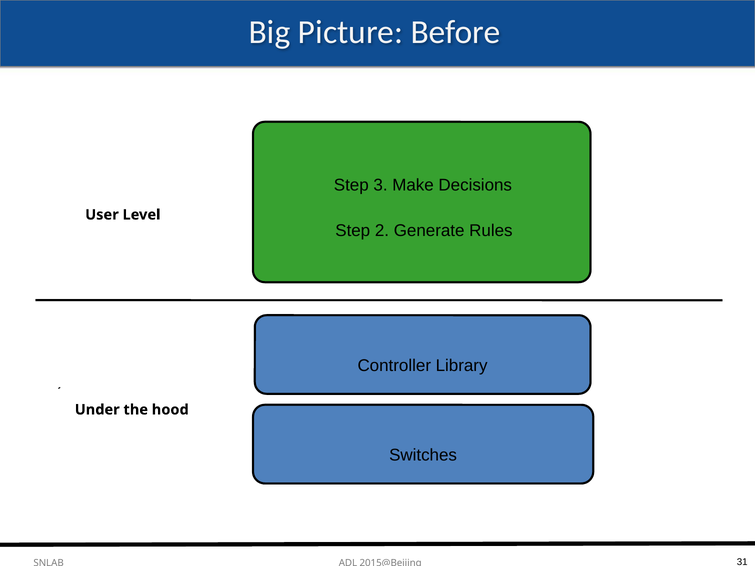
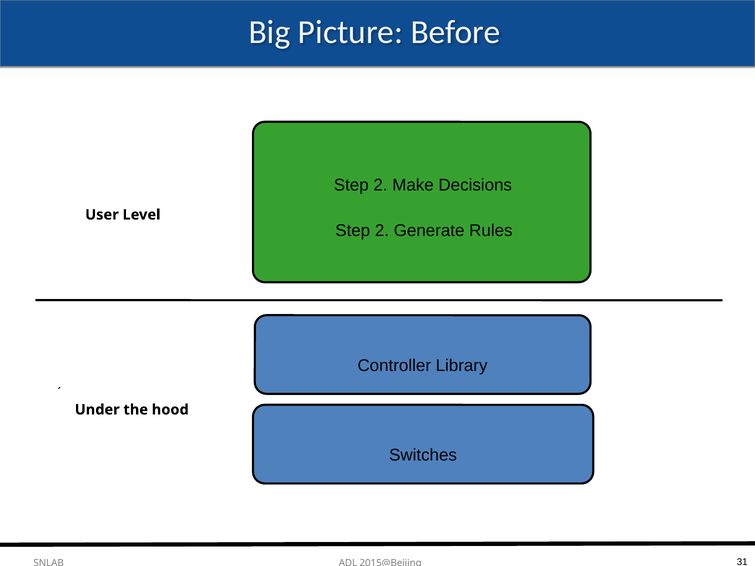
3: 3 -> 2 (381, 185)
